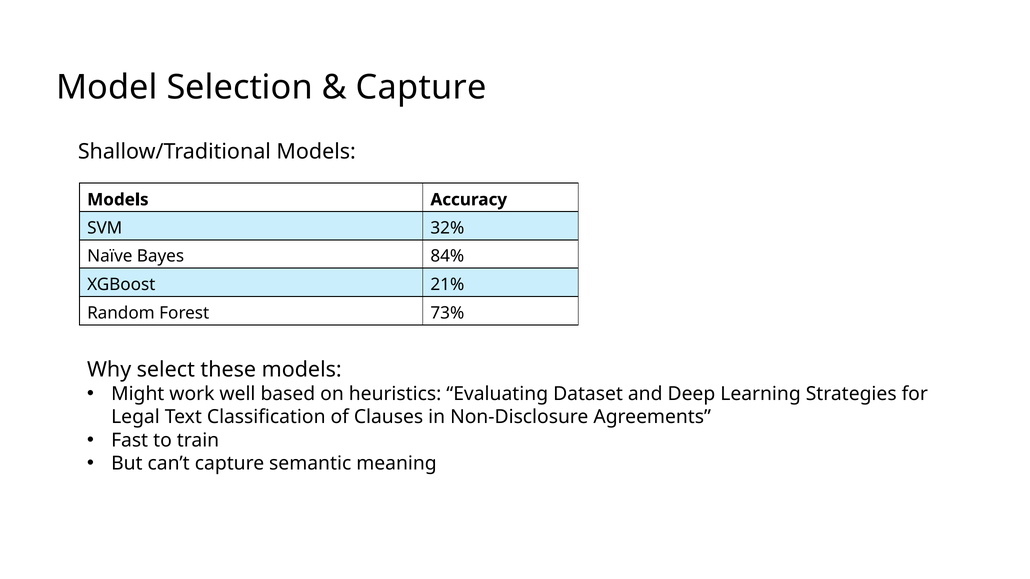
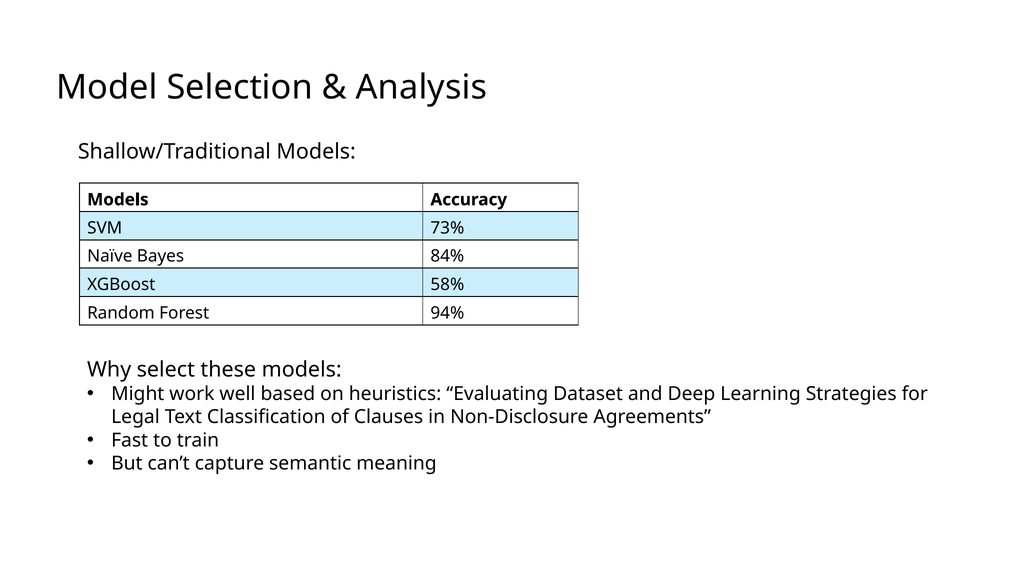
Capture: Capture -> Analysis (421, 88)
32%: 32% -> 73% (447, 228)
21%: 21% -> 58% (447, 285)
73%: 73% -> 94% (447, 313)
